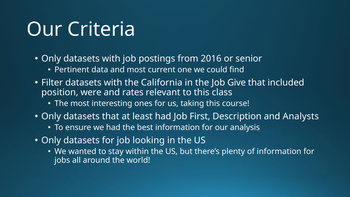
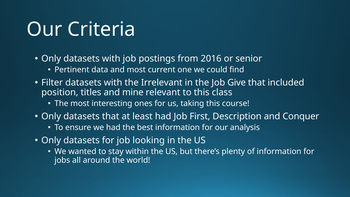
California: California -> Irrelevant (162, 83)
were: were -> titles (91, 92)
rates: rates -> mine (133, 92)
Analysts: Analysts -> Conquer (301, 116)
